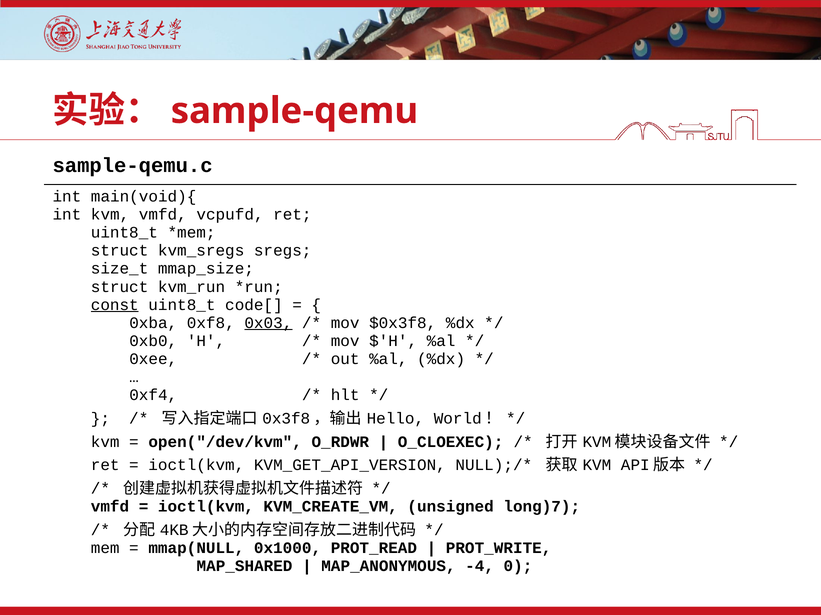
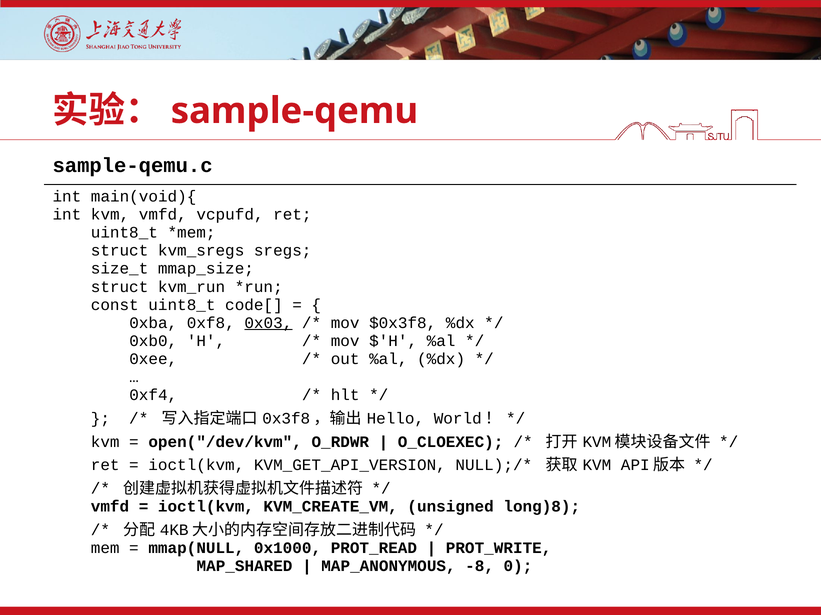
const underline: present -> none (115, 305)
long)7: long)7 -> long)8 (542, 507)
-4: -4 -> -8 (480, 567)
